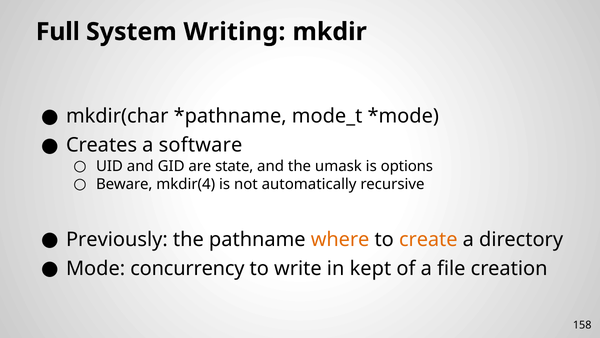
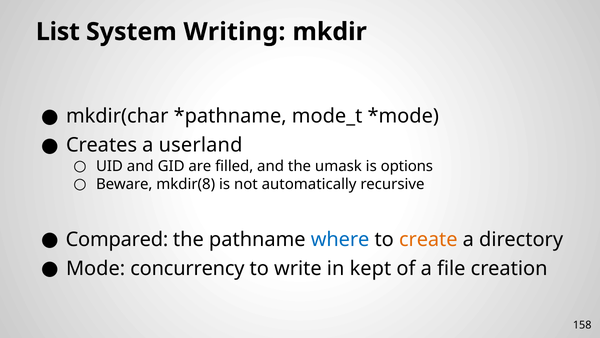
Full: Full -> List (58, 32)
software: software -> userland (201, 145)
state: state -> filled (234, 166)
mkdir(4: mkdir(4 -> mkdir(8 (186, 184)
Previously: Previously -> Compared (117, 239)
where colour: orange -> blue (340, 239)
